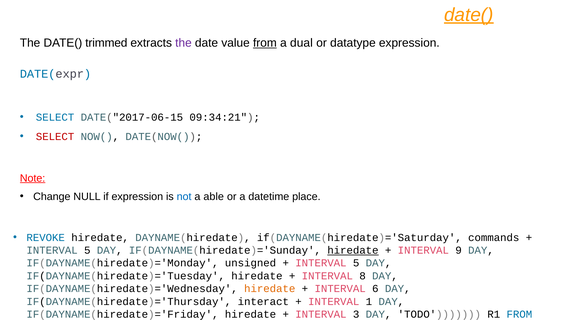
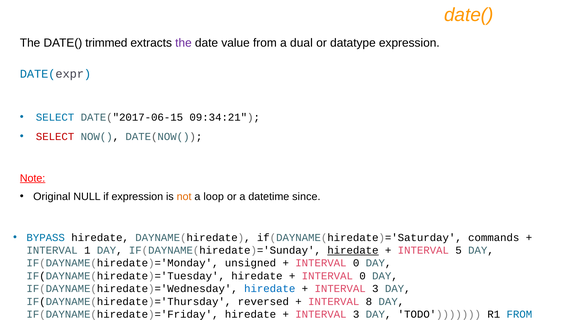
date( underline: present -> none (469, 15)
from underline: present -> none (265, 43)
Change: Change -> Original (52, 197)
not colour: blue -> orange (184, 197)
able: able -> loop (214, 197)
place: place -> since (306, 197)
REVOKE: REVOKE -> BYPASS (46, 238)
5: 5 -> 1 (87, 250)
9: 9 -> 5 (459, 250)
5: 5 -> 0 (356, 263)
8: 8 -> 0 (363, 276)
hiredate colour: orange -> blue (270, 289)
6: 6 -> 3 (375, 289)
interact: interact -> reversed (263, 302)
1: 1 -> 8 (369, 302)
